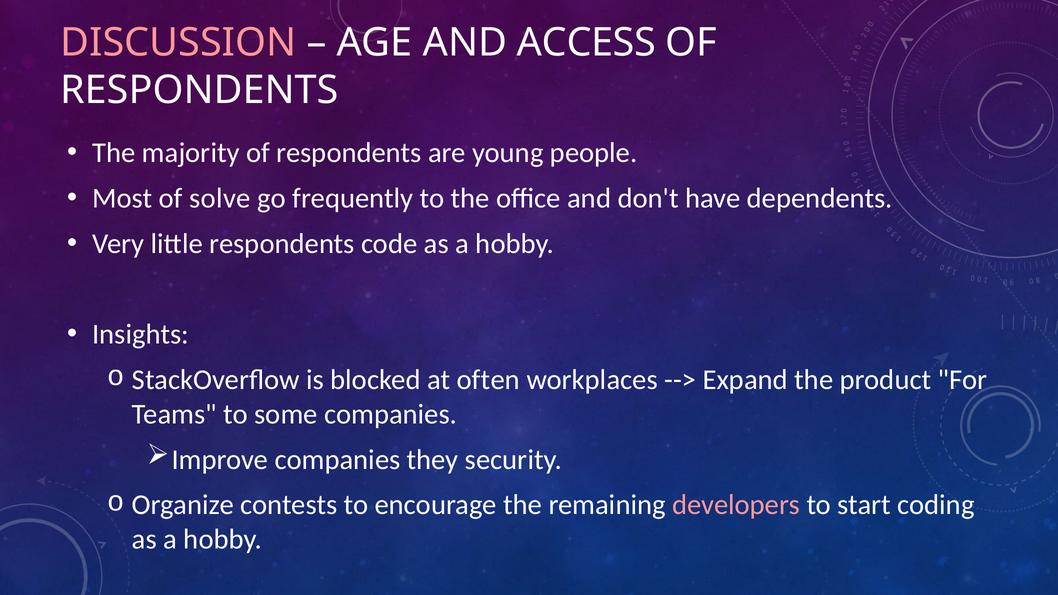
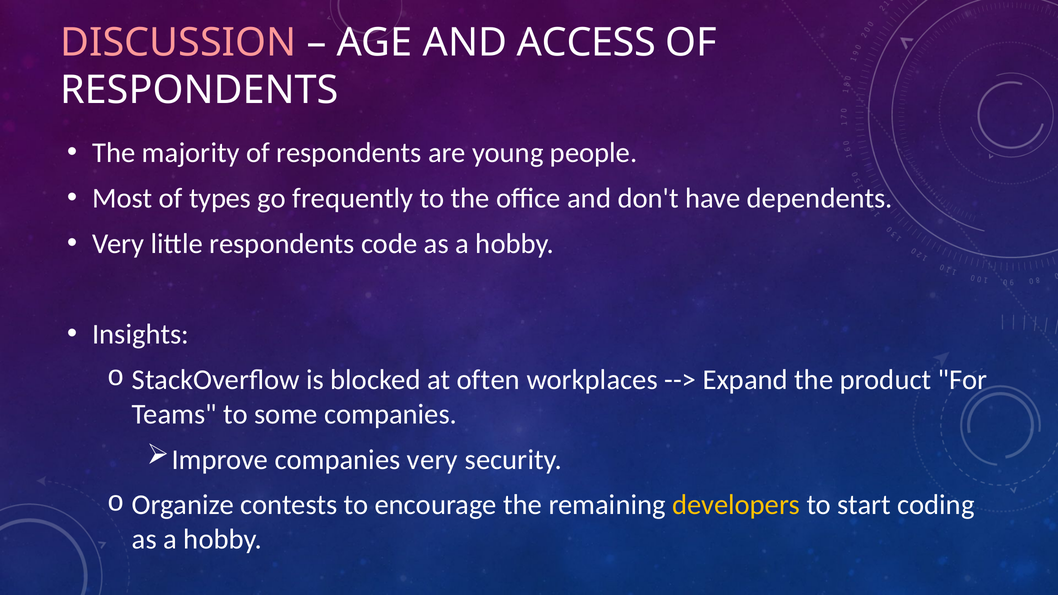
solve: solve -> types (220, 198)
companies they: they -> very (432, 460)
developers colour: pink -> yellow (736, 505)
